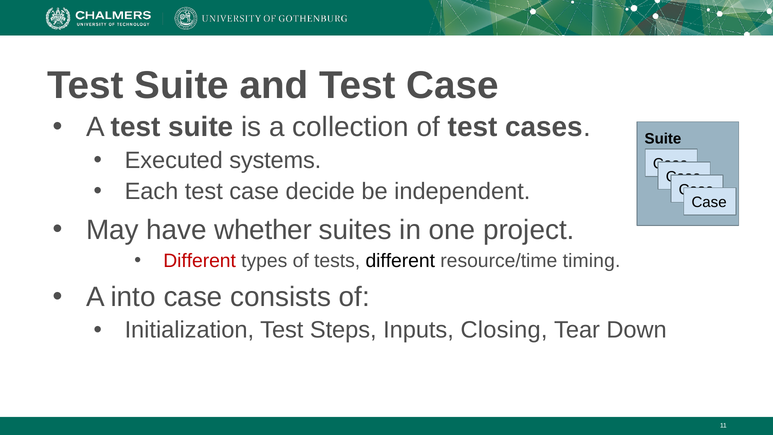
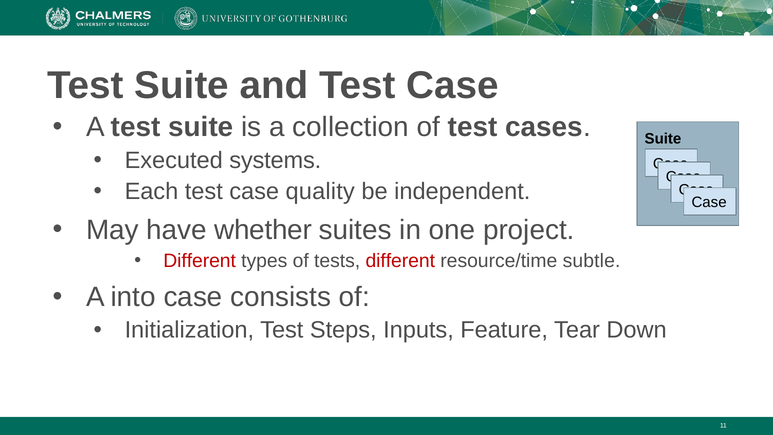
decide: decide -> quality (320, 191)
different colour: black -> red (400, 261)
timing: timing -> subtle (592, 261)
Closing: Closing -> Feature (504, 330)
